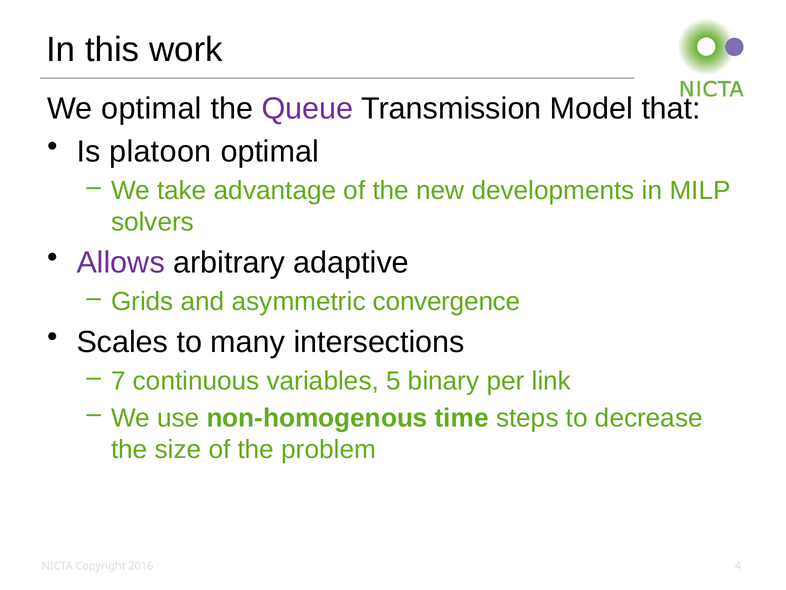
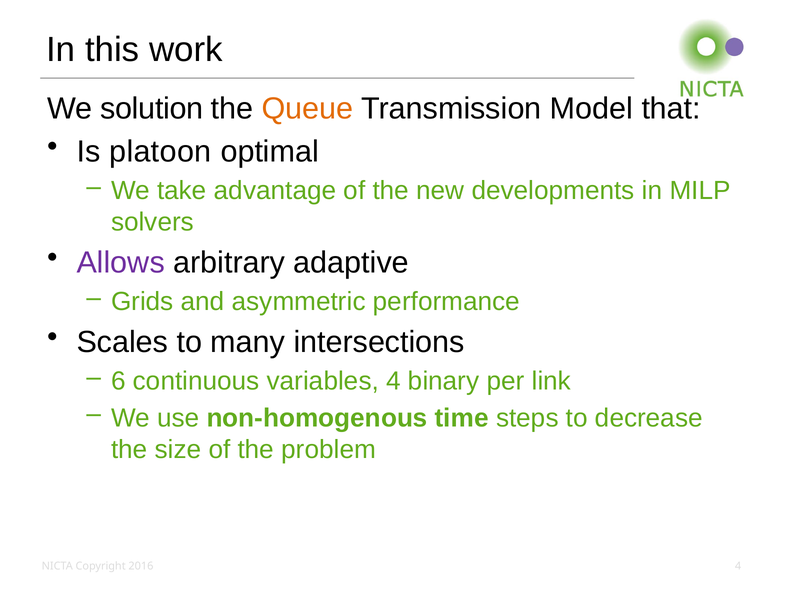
We optimal: optimal -> solution (152, 109)
Queue colour: purple -> orange (308, 109)
convergence: convergence -> performance (446, 302)
7: 7 -> 6 (118, 381)
variables 5: 5 -> 4 (393, 381)
